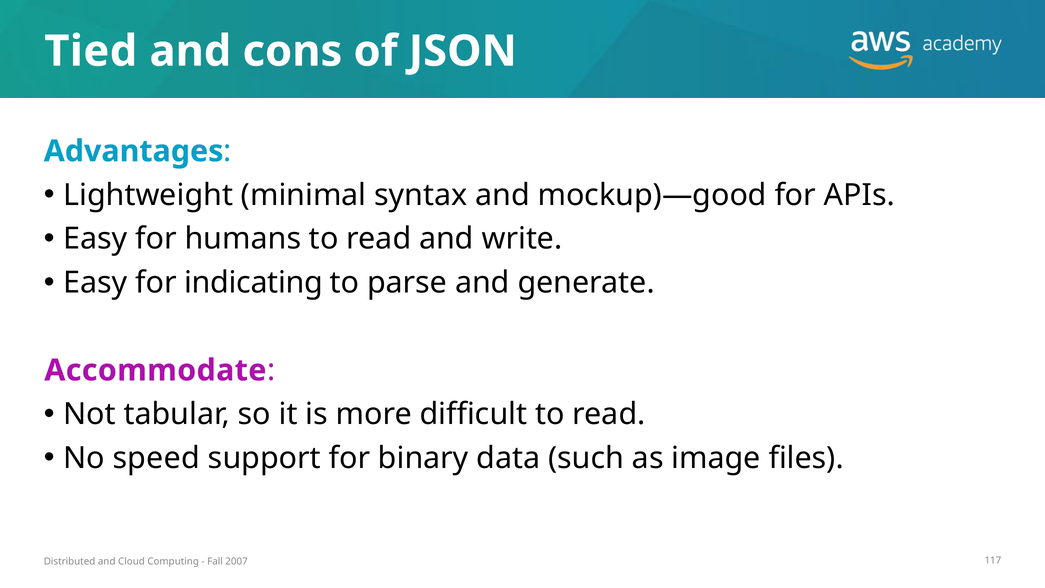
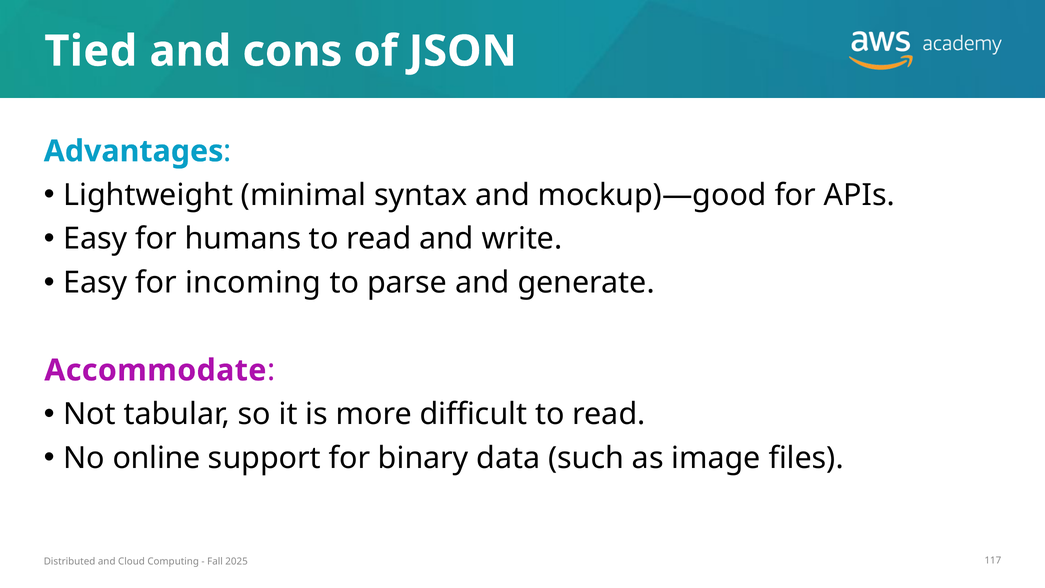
indicating: indicating -> incoming (253, 283)
speed: speed -> online (157, 458)
2007: 2007 -> 2025 (237, 561)
